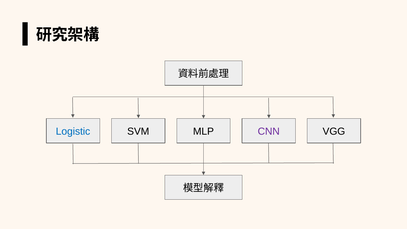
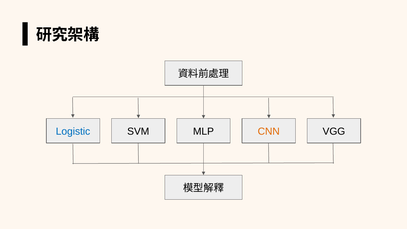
CNN colour: purple -> orange (269, 131)
